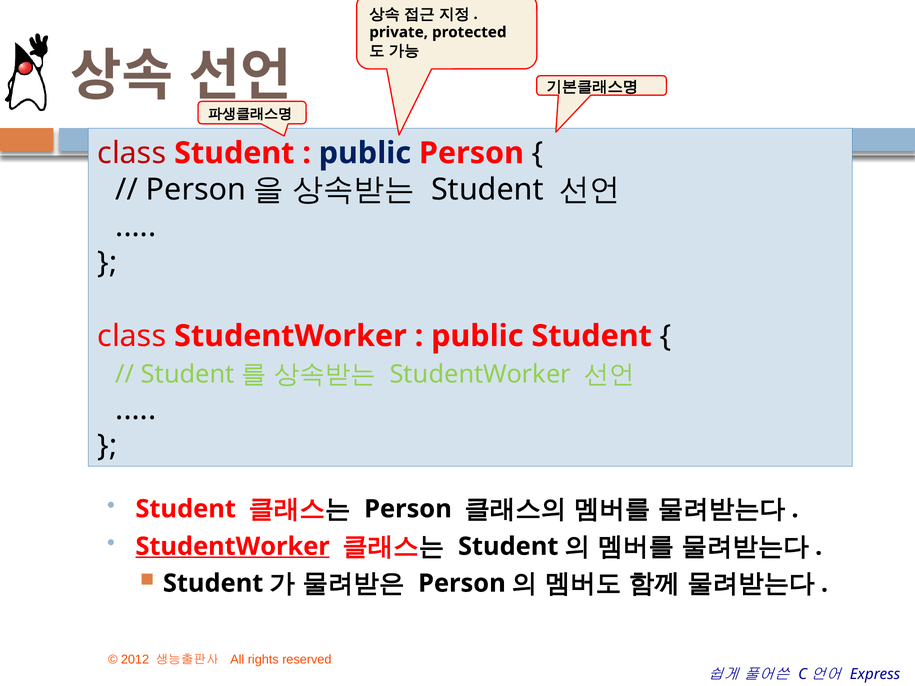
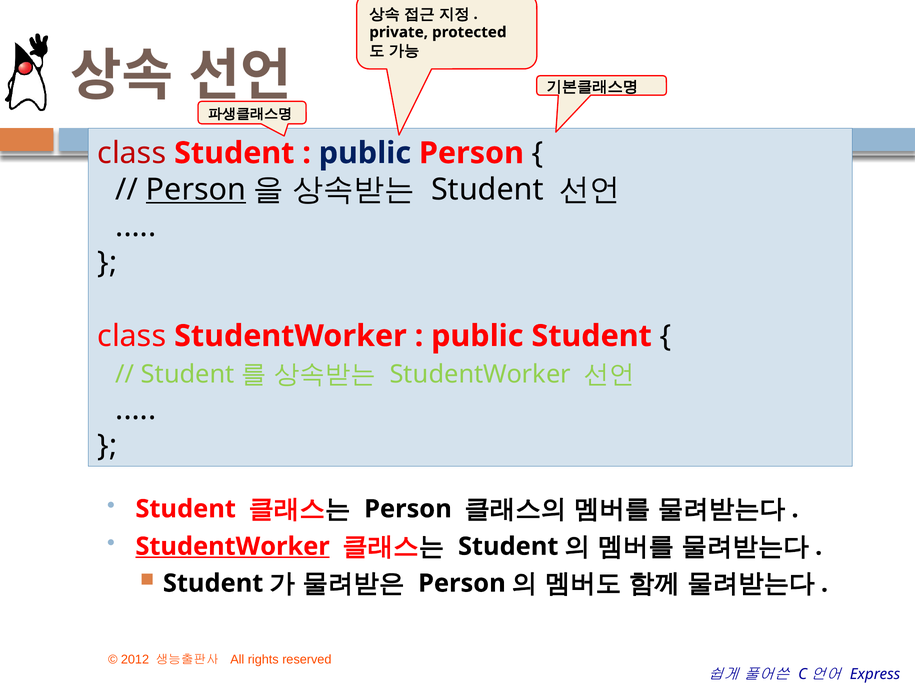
Person underline: none -> present (196, 190)
